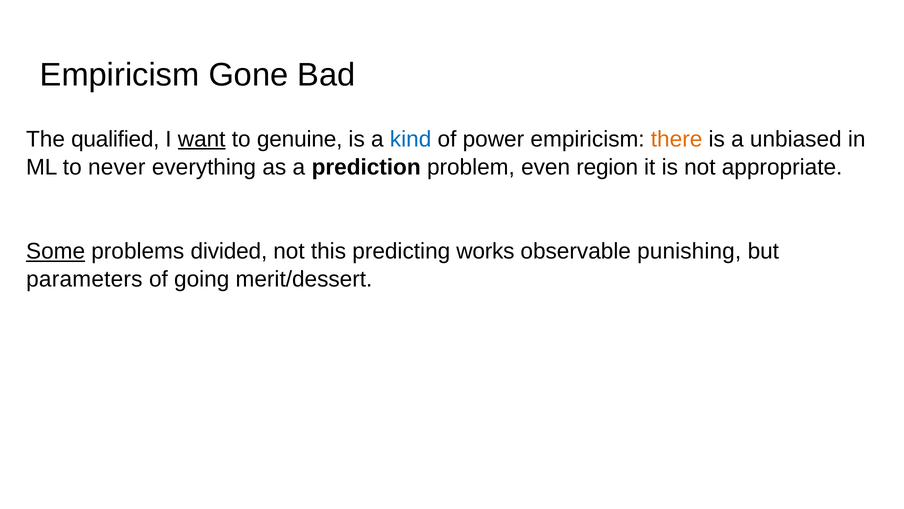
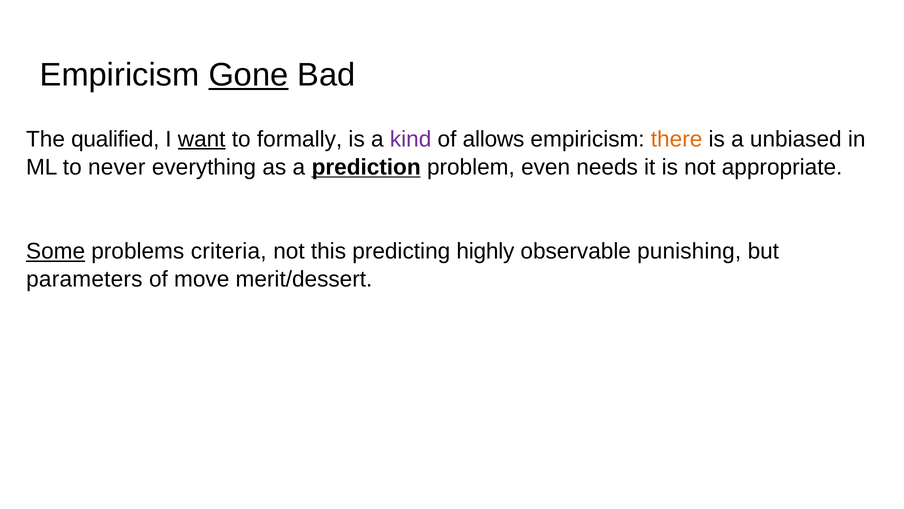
Gone underline: none -> present (248, 75)
genuine: genuine -> formally (300, 139)
kind colour: blue -> purple (411, 139)
power: power -> allows (494, 139)
prediction underline: none -> present (366, 167)
region: region -> needs (607, 167)
divided: divided -> criteria (229, 251)
works: works -> highly (485, 251)
going: going -> move (202, 279)
